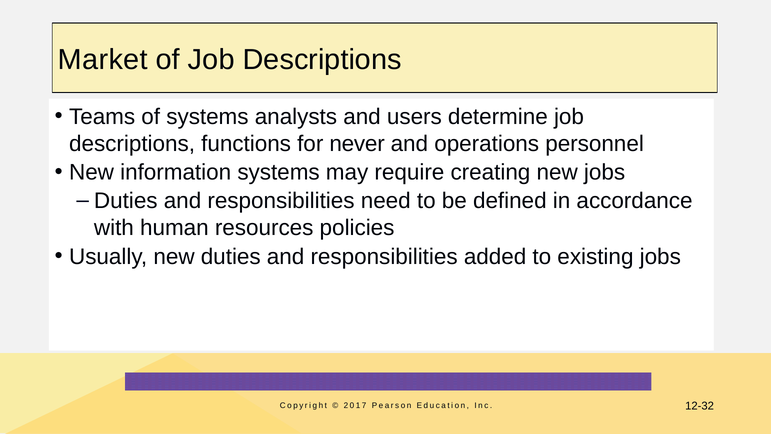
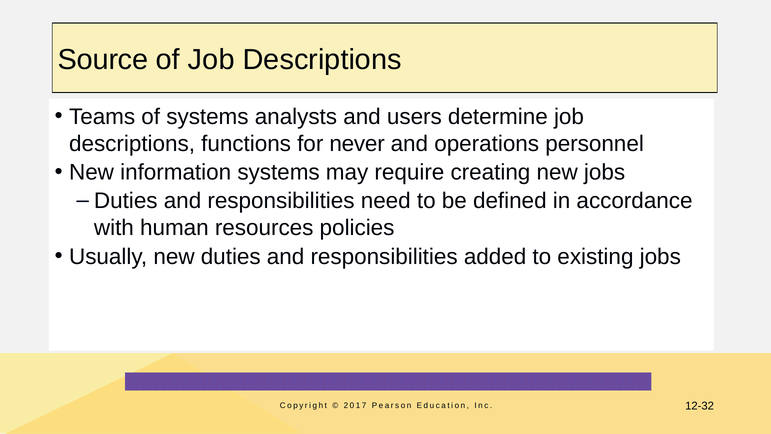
Market: Market -> Source (103, 60)
